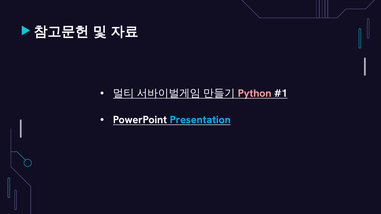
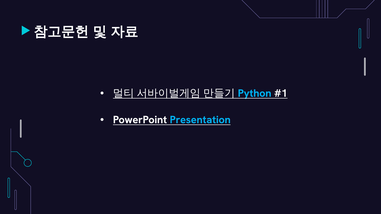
Python colour: pink -> light blue (255, 93)
